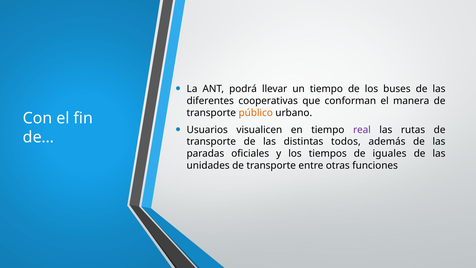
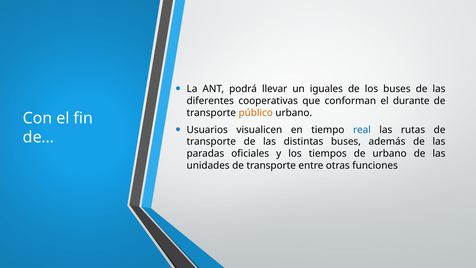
un tiempo: tiempo -> iguales (326, 89)
manera: manera -> durante (411, 101)
real colour: purple -> blue (362, 130)
distintas todos: todos -> buses (346, 142)
de iguales: iguales -> urbano (390, 153)
